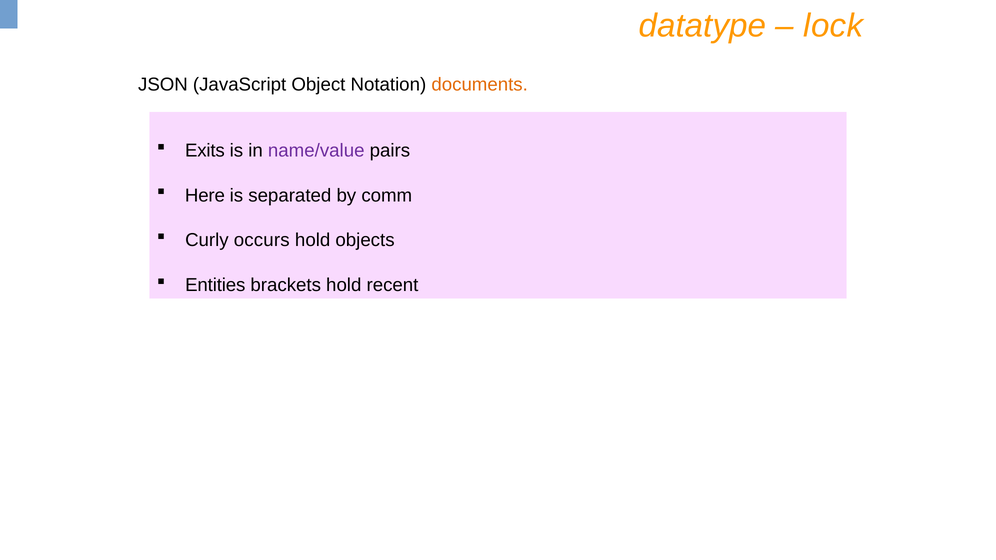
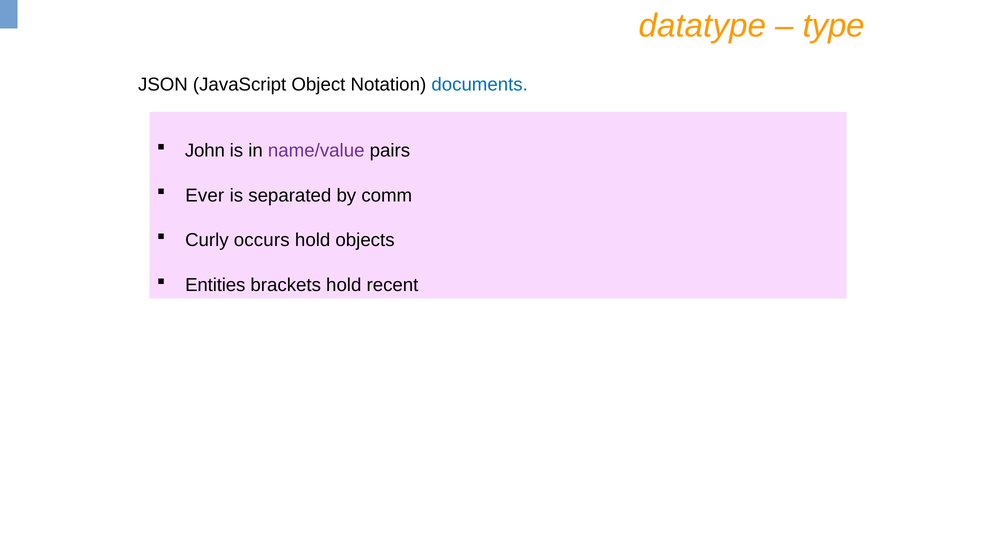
lock: lock -> type (834, 26)
documents colour: orange -> blue (480, 85)
Exits: Exits -> John (205, 151)
Here: Here -> Ever (205, 195)
